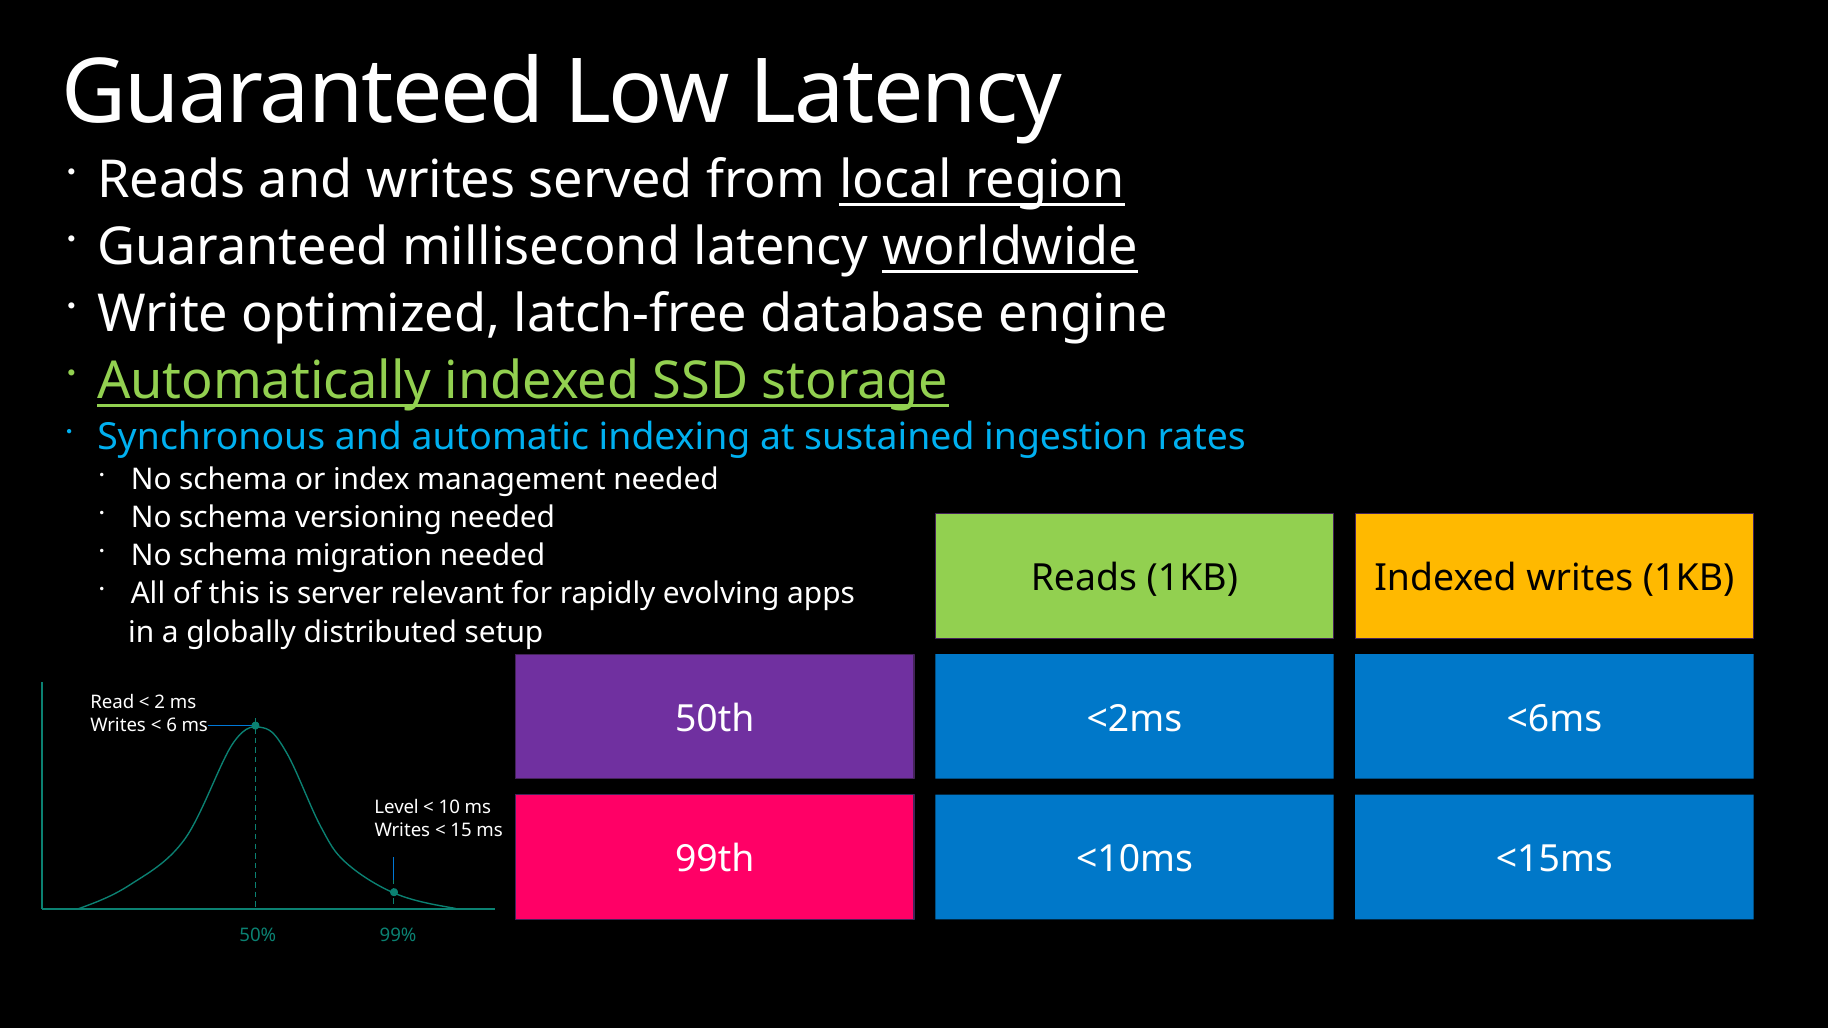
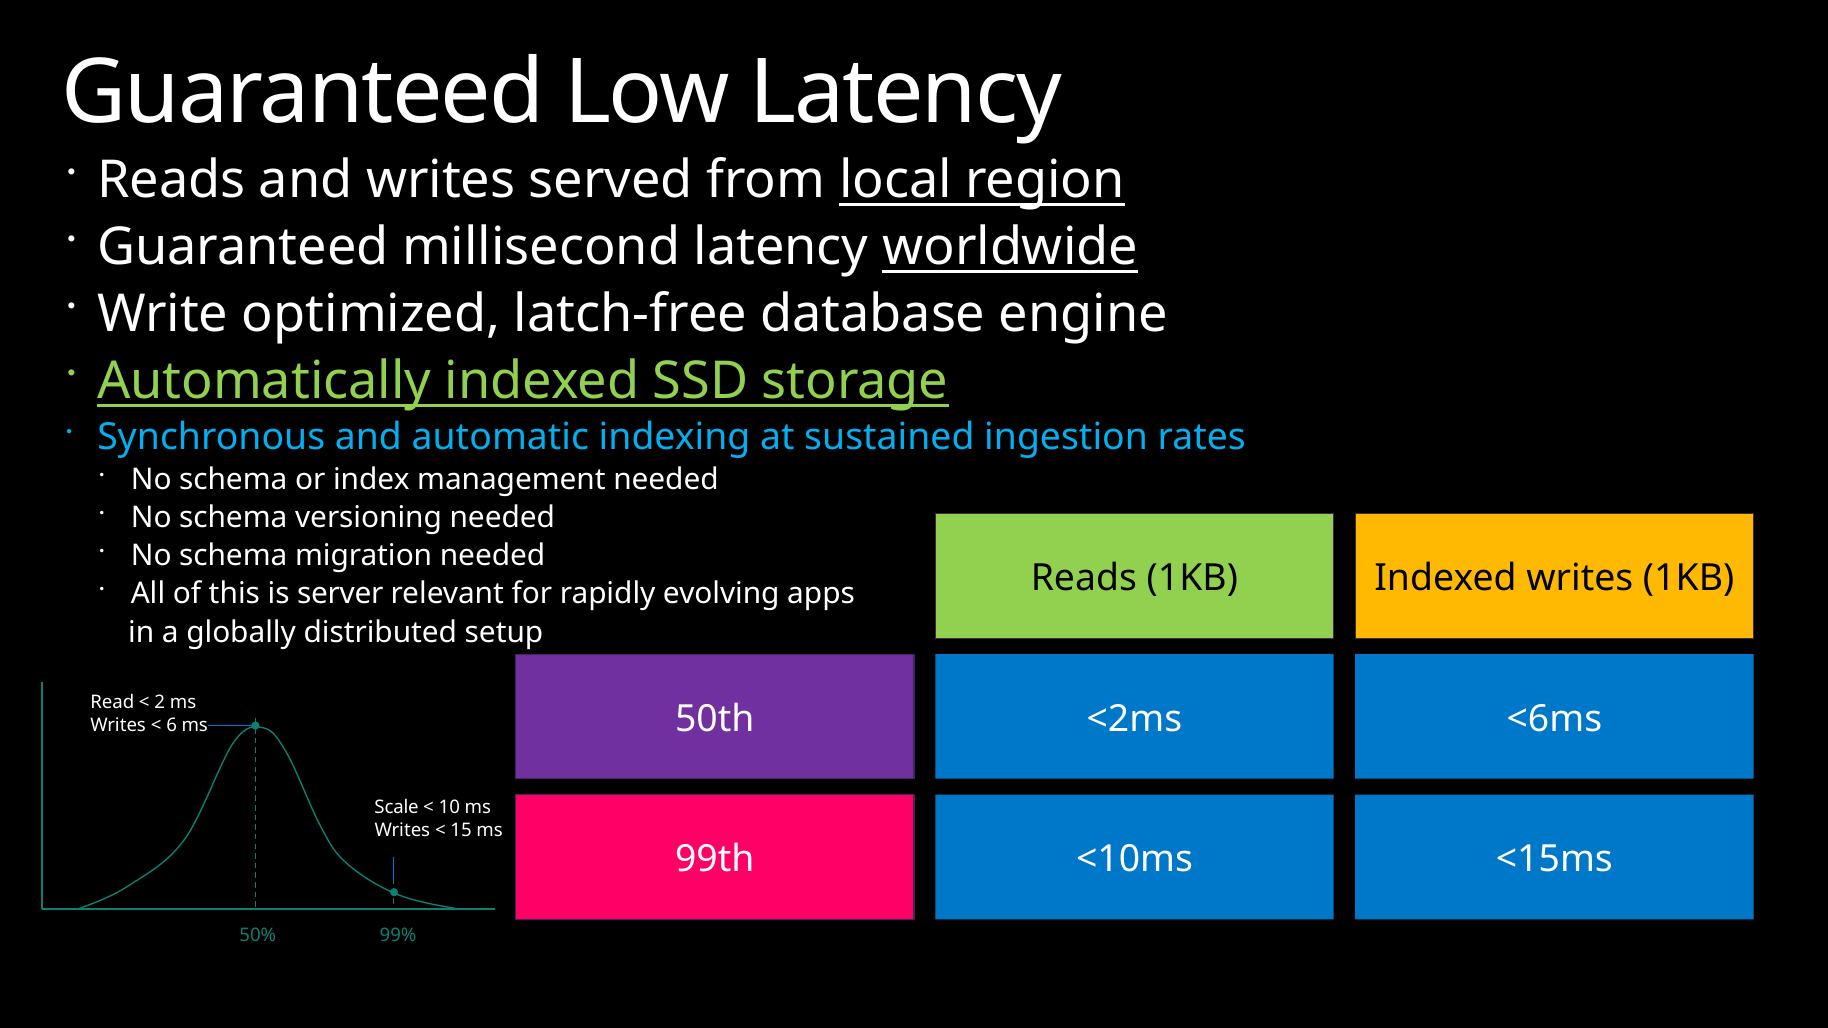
Level: Level -> Scale (397, 808)
